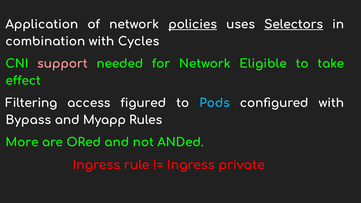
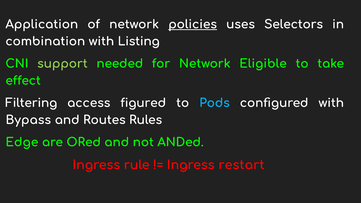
Selectors underline: present -> none (294, 24)
Cycles: Cycles -> Listing (139, 41)
support colour: pink -> light green (62, 64)
Myapp: Myapp -> Routes (104, 120)
More: More -> Edge (22, 142)
private: private -> restart (241, 165)
